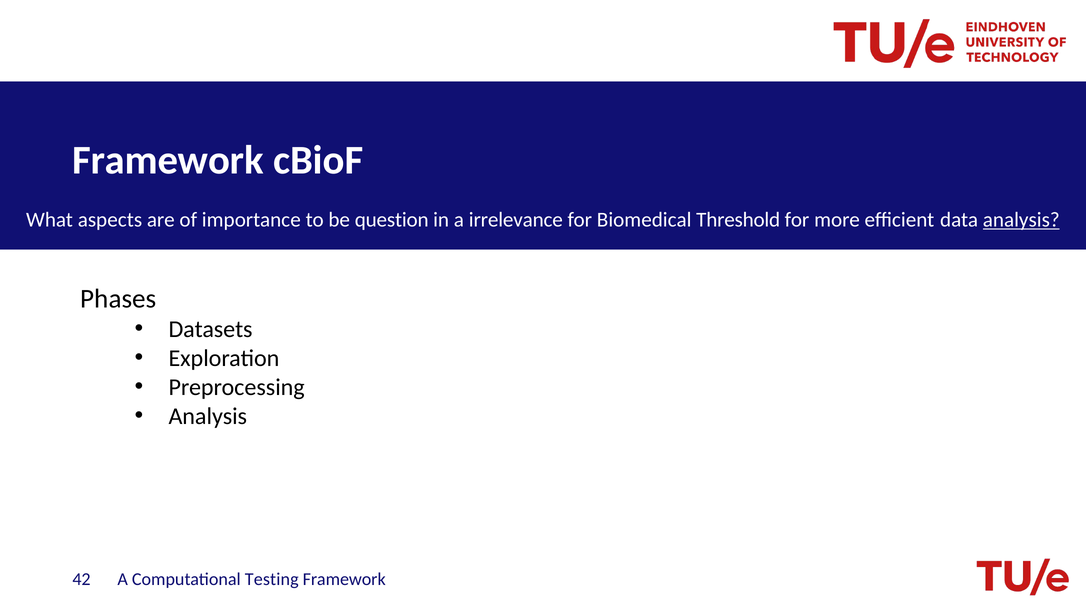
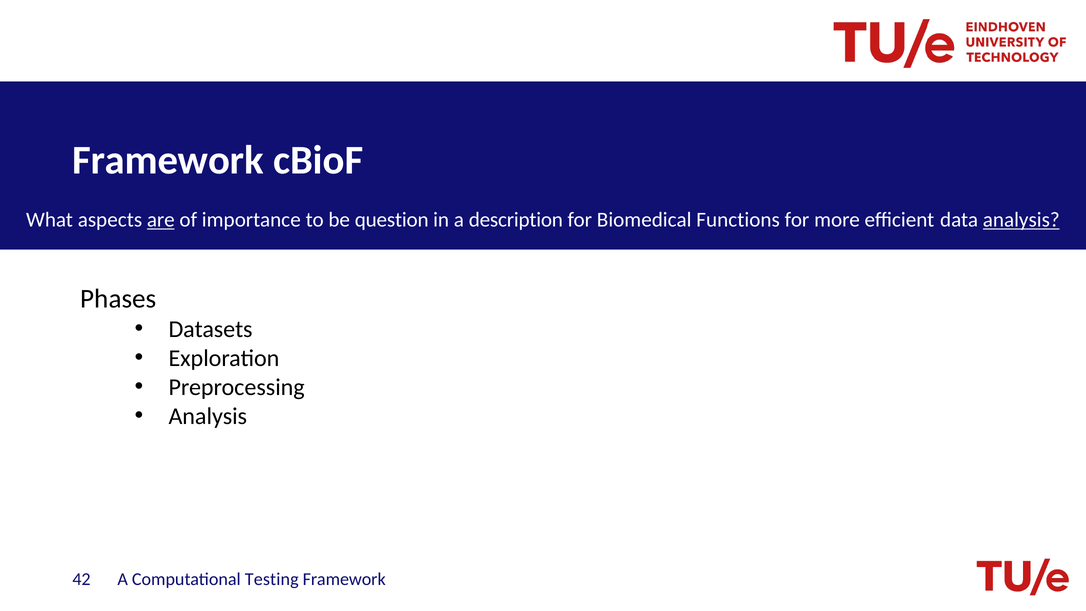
are underline: none -> present (161, 220)
irrelevance: irrelevance -> description (516, 220)
Threshold: Threshold -> Functions (738, 220)
